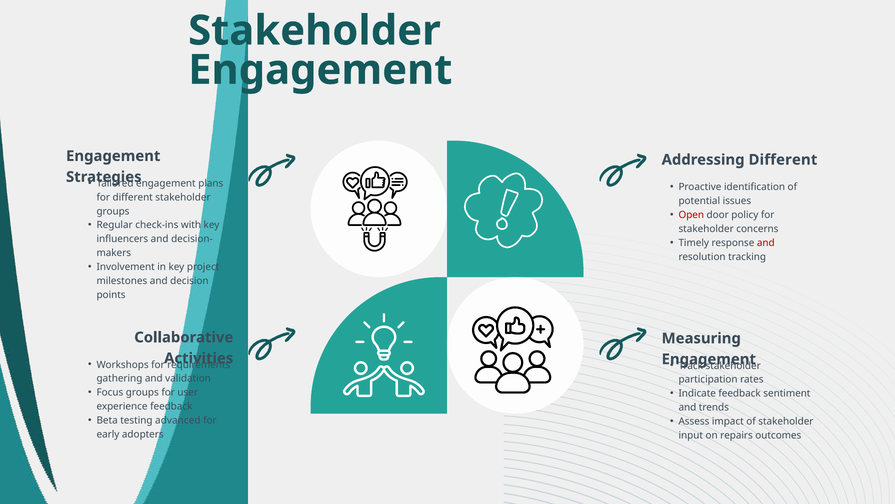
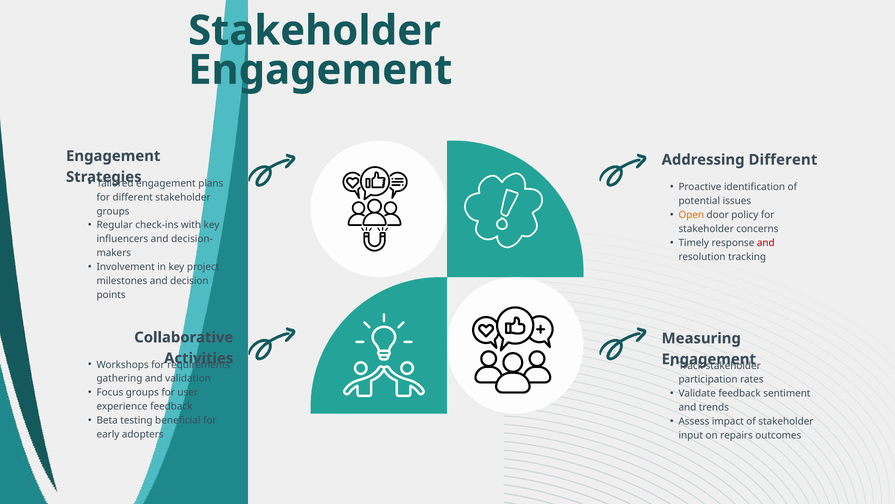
Open colour: red -> orange (691, 215)
Indicate: Indicate -> Validate (697, 393)
advanced: advanced -> beneficial (178, 420)
